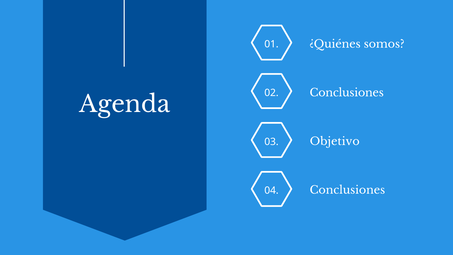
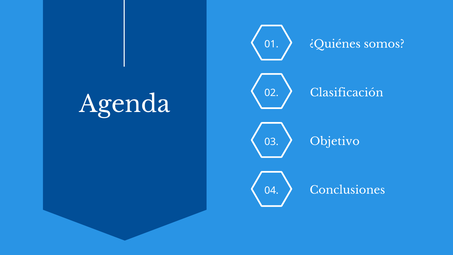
02 Conclusiones: Conclusiones -> Clasificación (347, 93)
